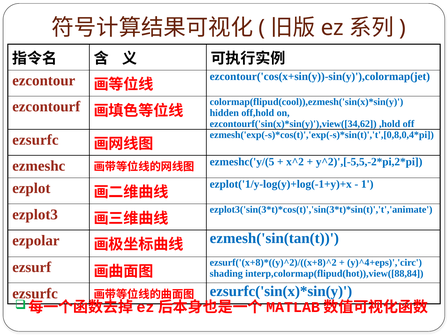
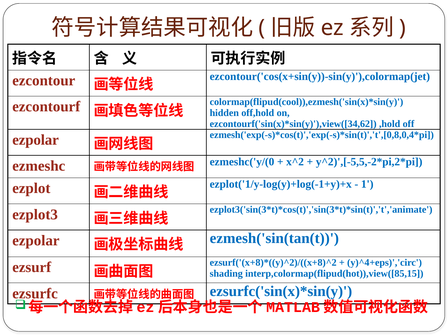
ezsurfc: ezsurfc -> ezpolar (36, 140)
ezmeshc('y/(5: ezmeshc('y/(5 -> ezmeshc('y/(0 (242, 162)
interp,colormap(flipud(hot)),view([88,84: interp,colormap(flipud(hot)),view([88,84 -> interp,colormap(flipud(hot)),view([85,15 (334, 274)
